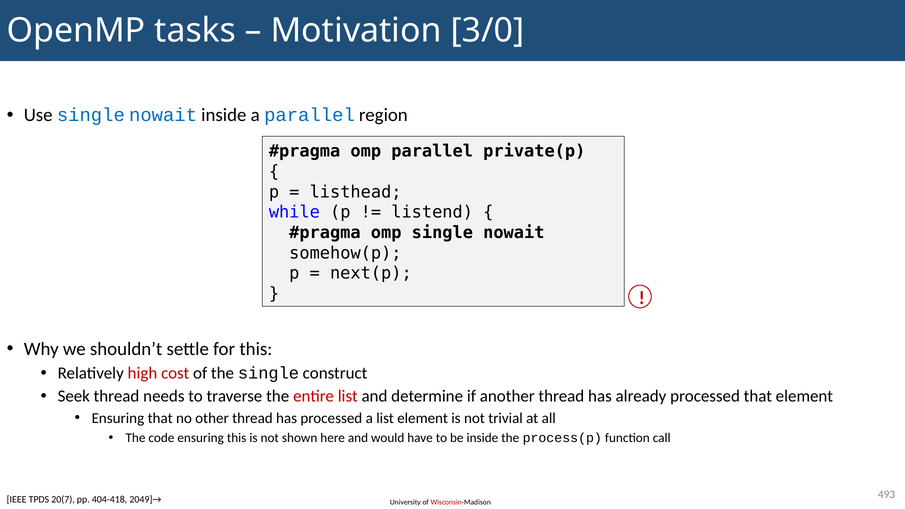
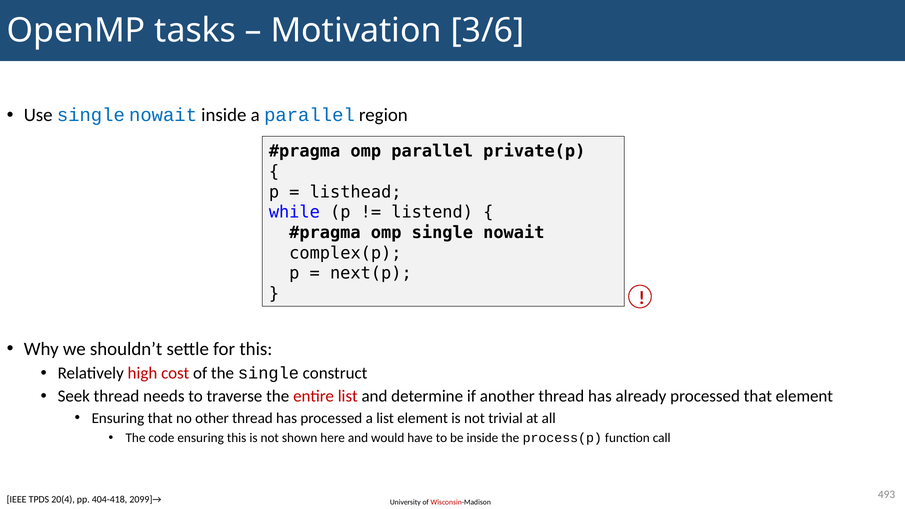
3/0: 3/0 -> 3/6 (487, 30)
somehow(p: somehow(p -> complex(p (345, 253)
20(7: 20(7 -> 20(4 (63, 500)
2049]→: 2049]→ -> 2099]→ (145, 500)
